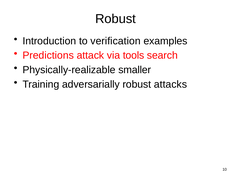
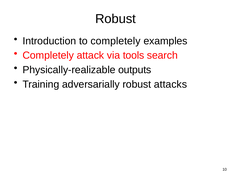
to verification: verification -> completely (116, 41)
Predictions: Predictions -> Completely (48, 55)
smaller: smaller -> outputs (135, 70)
